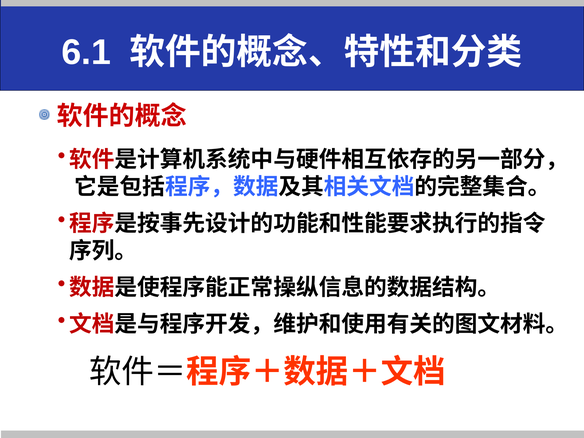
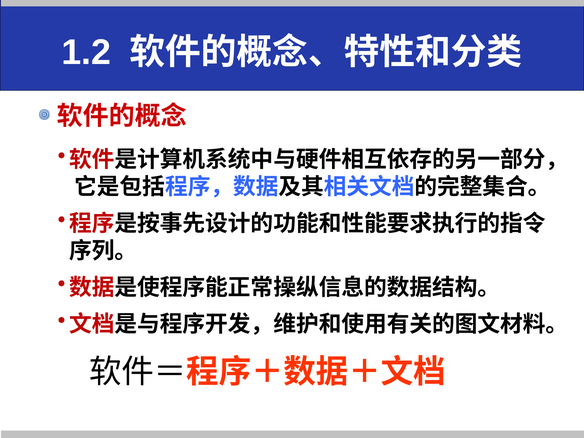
6.1: 6.1 -> 1.2 (86, 52)
